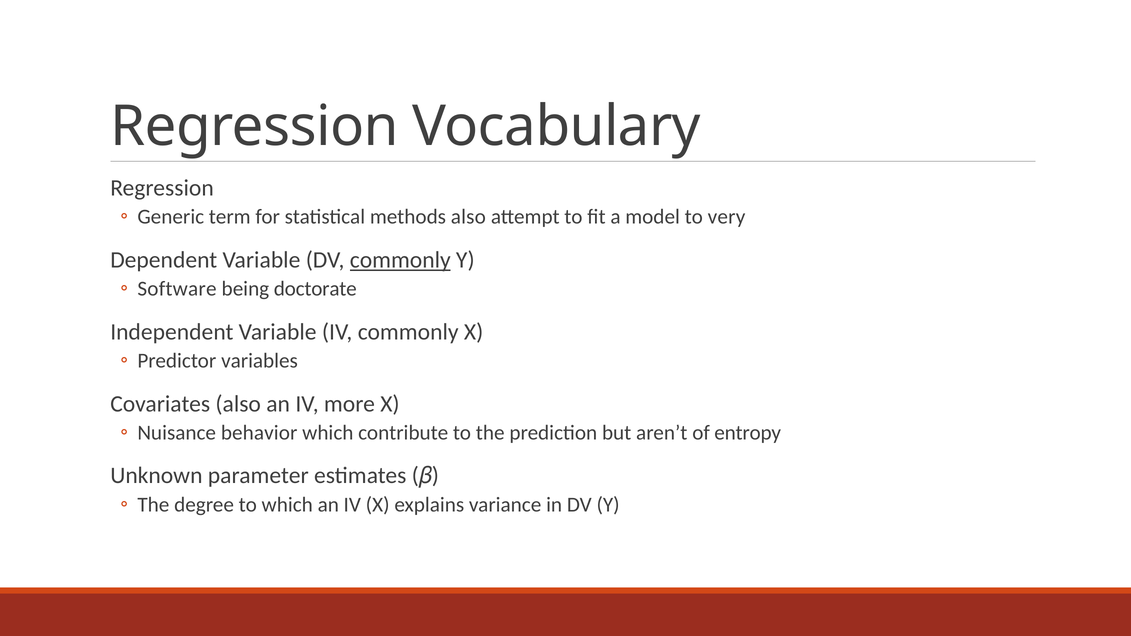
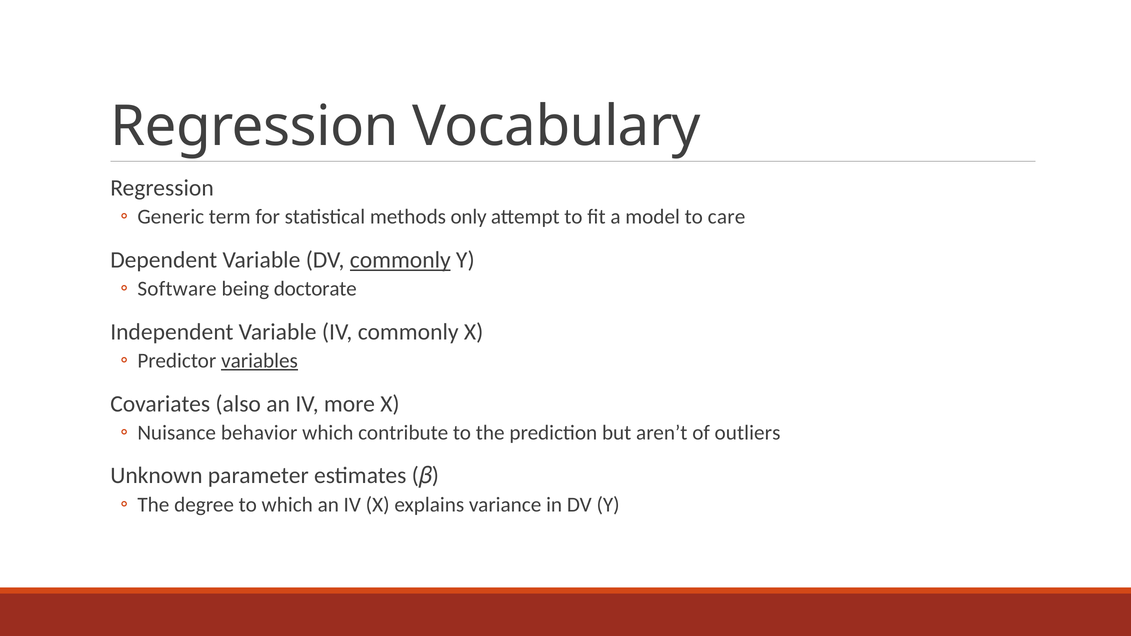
methods also: also -> only (469, 217)
very: very -> care (727, 217)
variables underline: none -> present (259, 361)
entropy: entropy -> outliers (748, 433)
